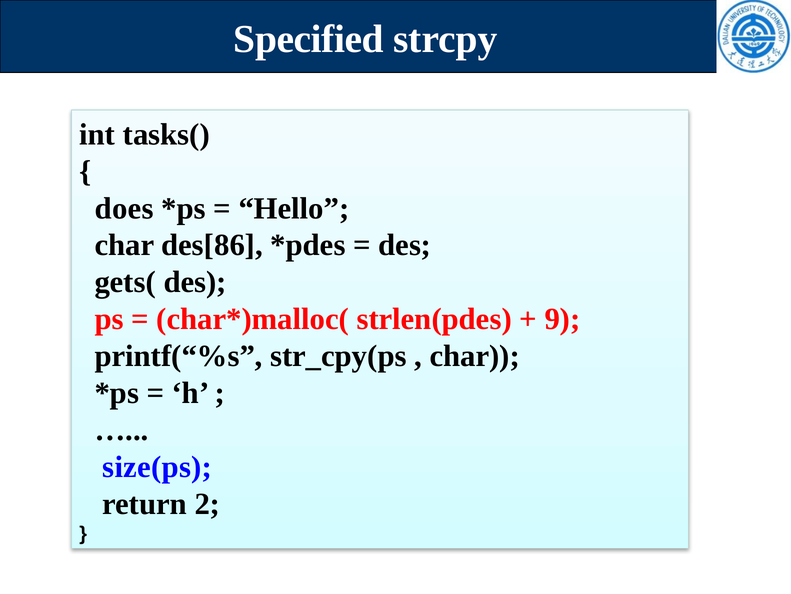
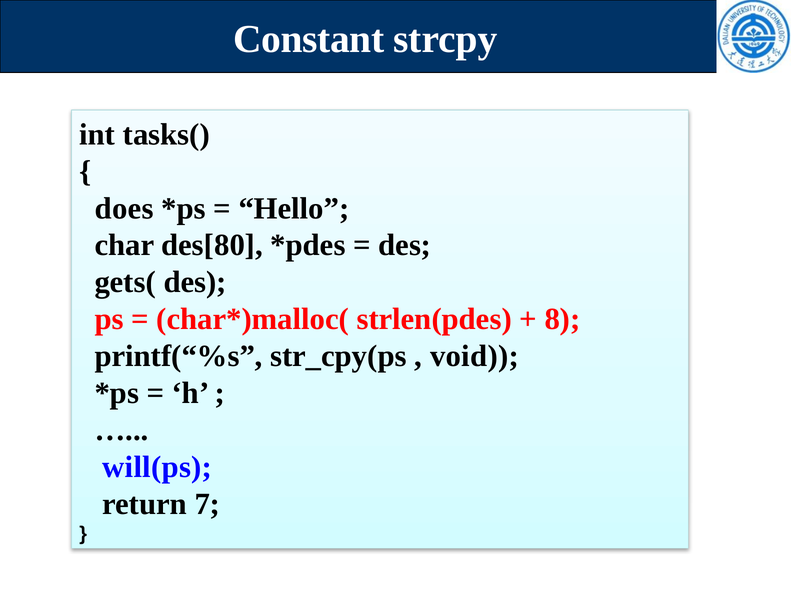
Specified: Specified -> Constant (309, 39)
des[86: des[86 -> des[80 (212, 245)
9: 9 -> 8 (562, 319)
char: char -> void (475, 356)
size(ps: size(ps -> will(ps (157, 467)
2: 2 -> 7 (207, 504)
